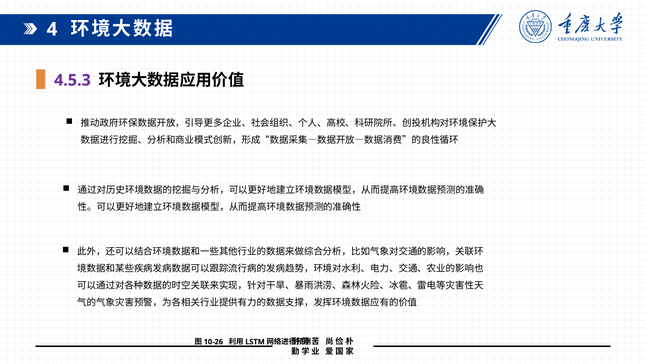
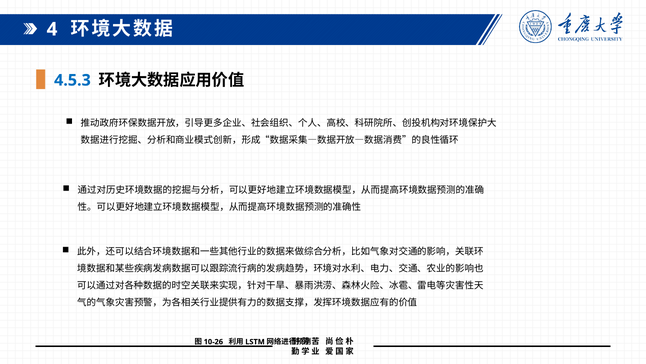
4.5.3 colour: purple -> blue (72, 80)
